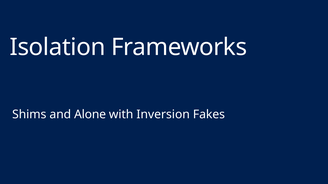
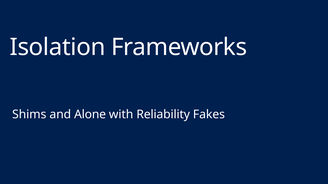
Inversion: Inversion -> Reliability (163, 115)
